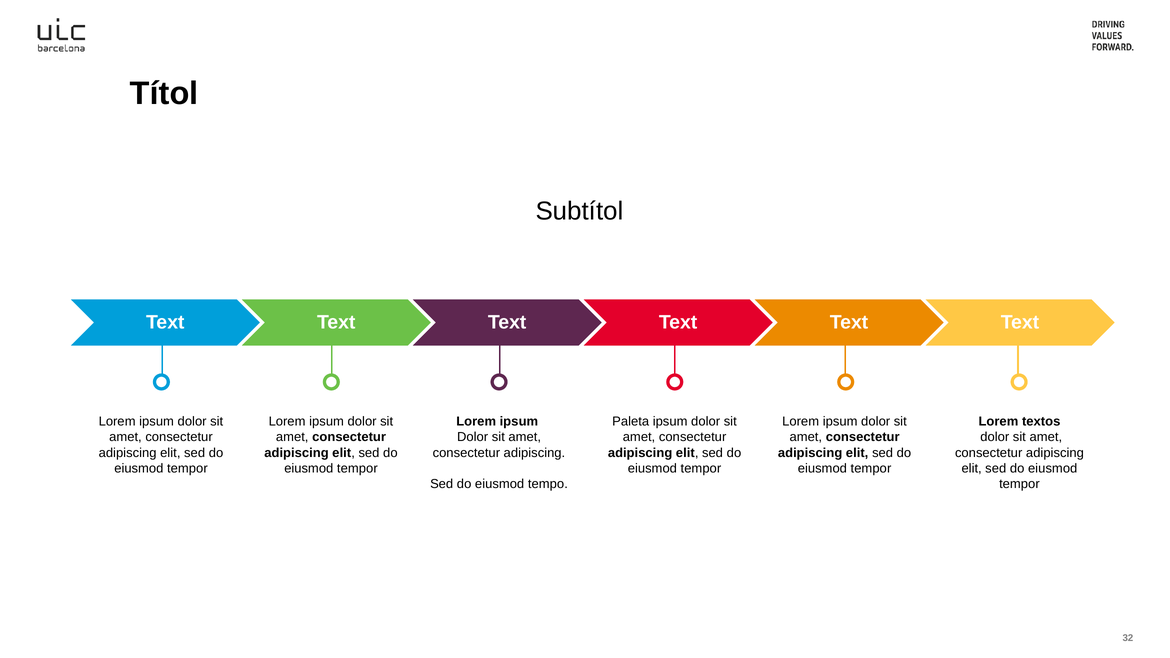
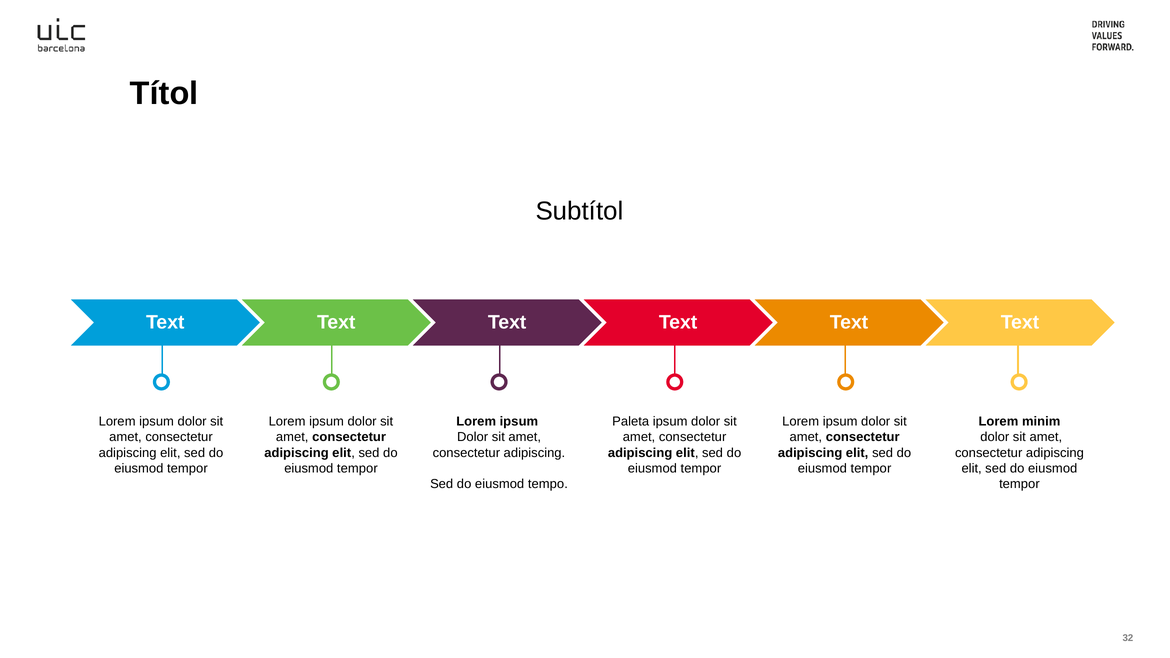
textos: textos -> minim (1041, 422)
